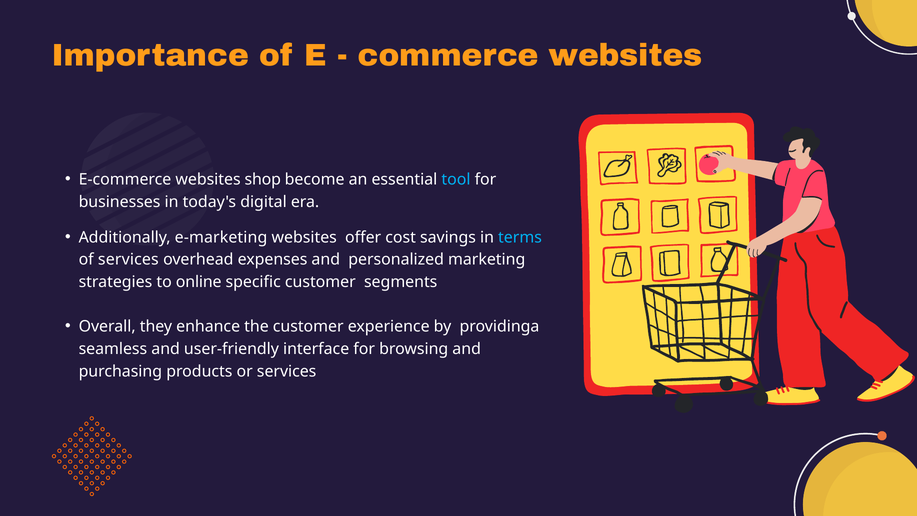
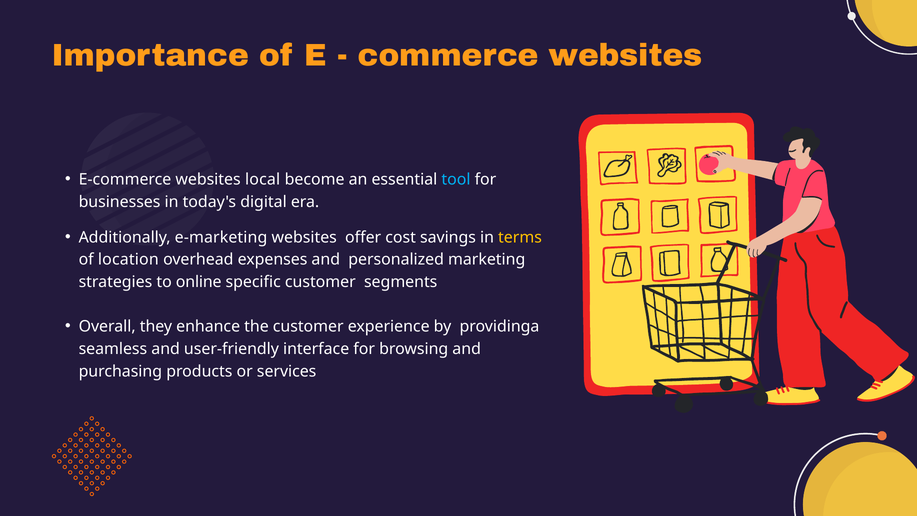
shop: shop -> local (263, 179)
terms colour: light blue -> yellow (520, 237)
of services: services -> location (128, 260)
